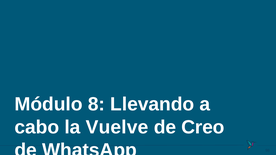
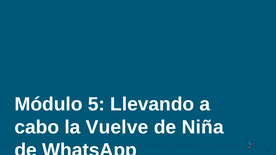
8: 8 -> 5 (96, 104)
Creo: Creo -> Niña (203, 127)
